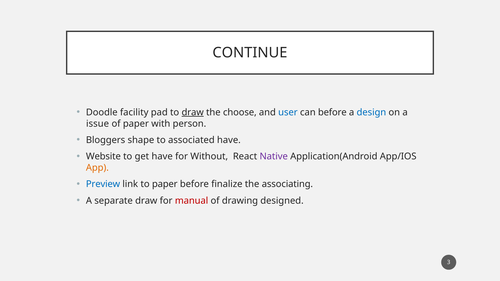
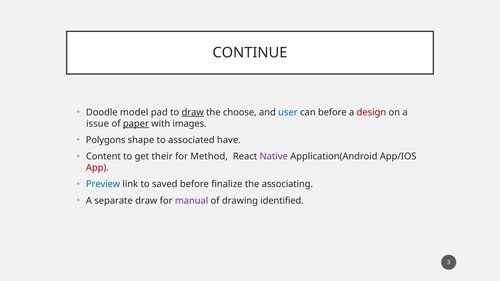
facility: facility -> model (134, 112)
design colour: blue -> red (371, 112)
paper underline: none -> present (136, 124)
person: person -> images (190, 124)
Bloggers: Bloggers -> Polygons (106, 140)
Website: Website -> Content (103, 157)
get have: have -> their (162, 157)
Without: Without -> Method (209, 157)
App colour: orange -> red (97, 168)
to paper: paper -> saved (165, 184)
manual colour: red -> purple (192, 201)
designed: designed -> identified (282, 201)
